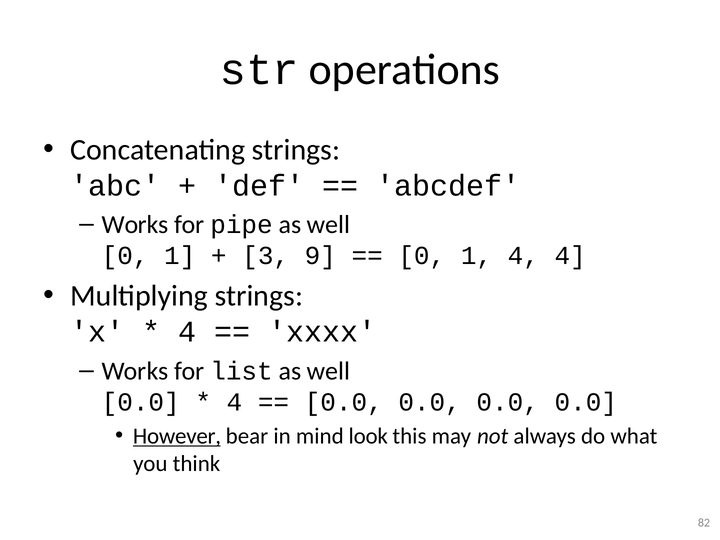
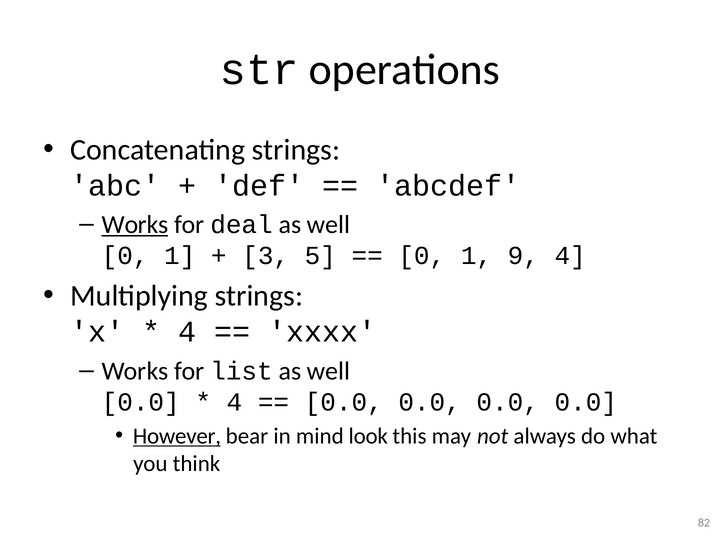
Works underline: none -> present (135, 225)
pipe: pipe -> deal (241, 225)
9: 9 -> 5 (320, 256)
1 4: 4 -> 9 (523, 256)
